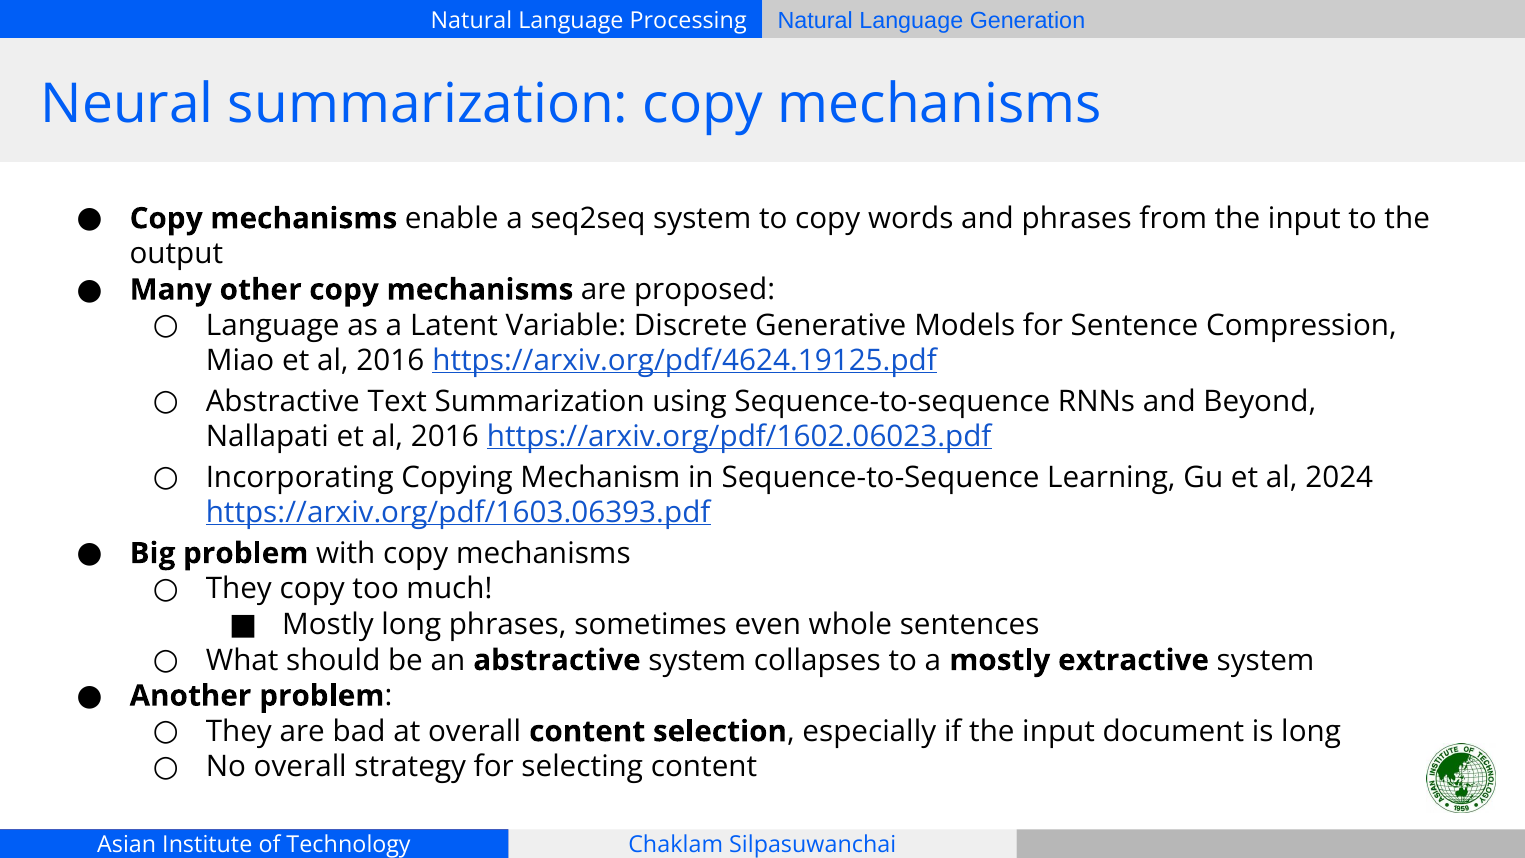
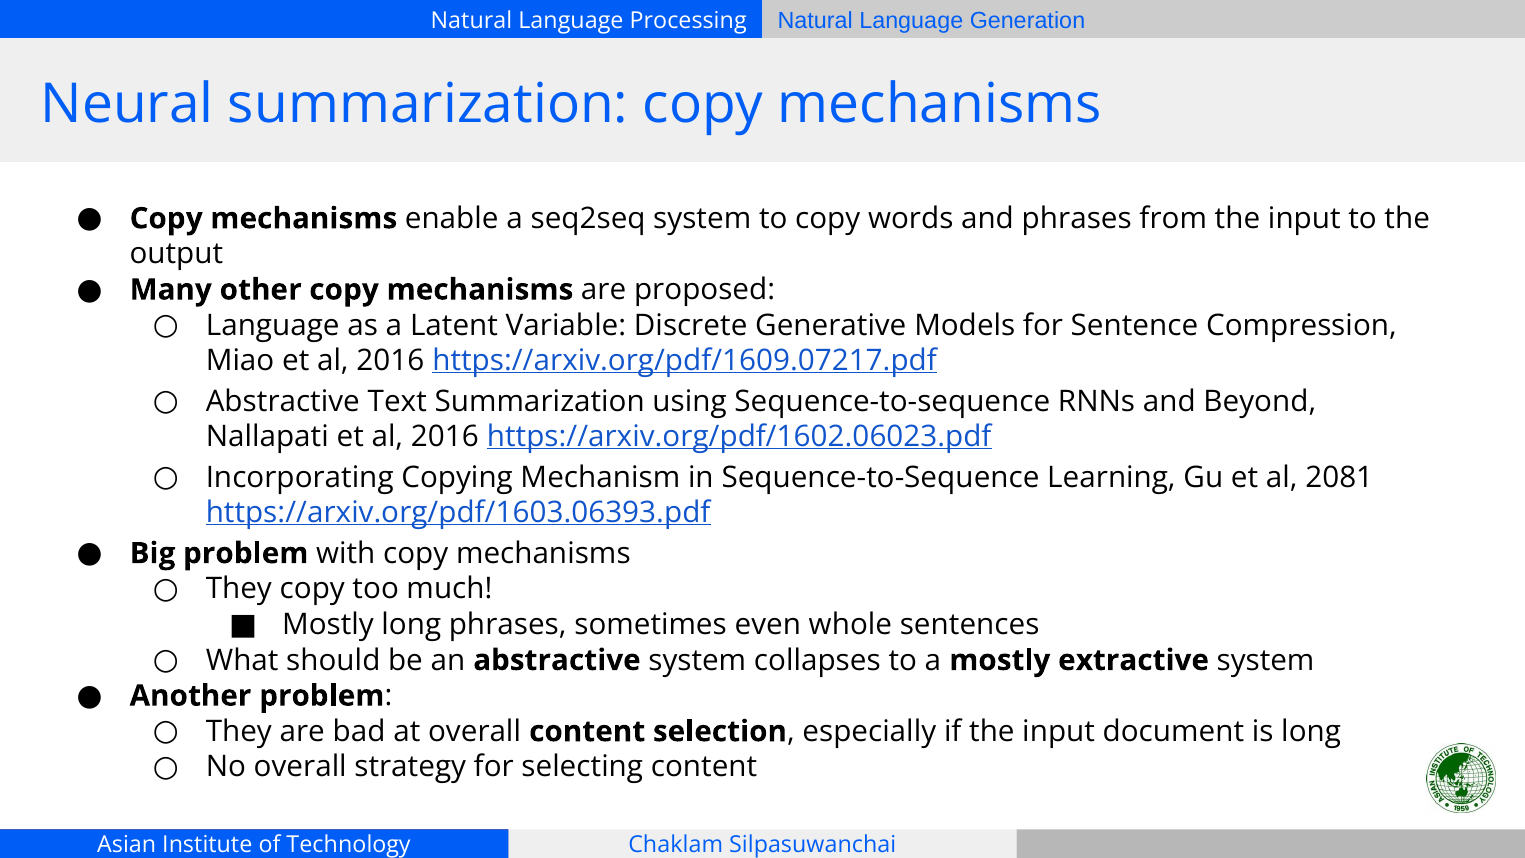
https://arxiv.org/pdf/4624.19125.pdf: https://arxiv.org/pdf/4624.19125.pdf -> https://arxiv.org/pdf/1609.07217.pdf (685, 361)
2024: 2024 -> 2081 (1339, 477)
